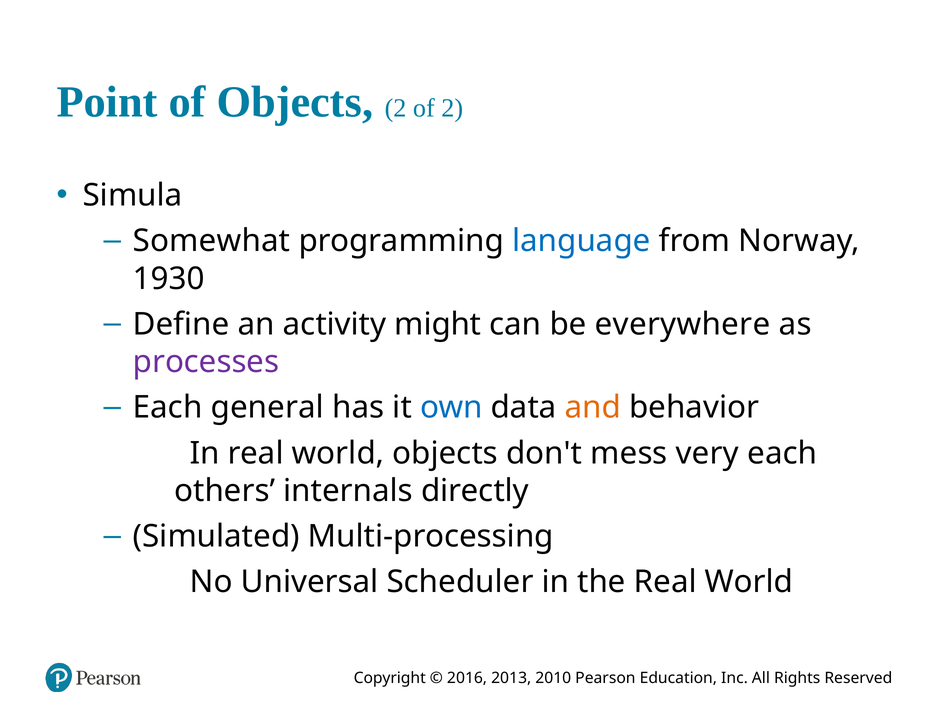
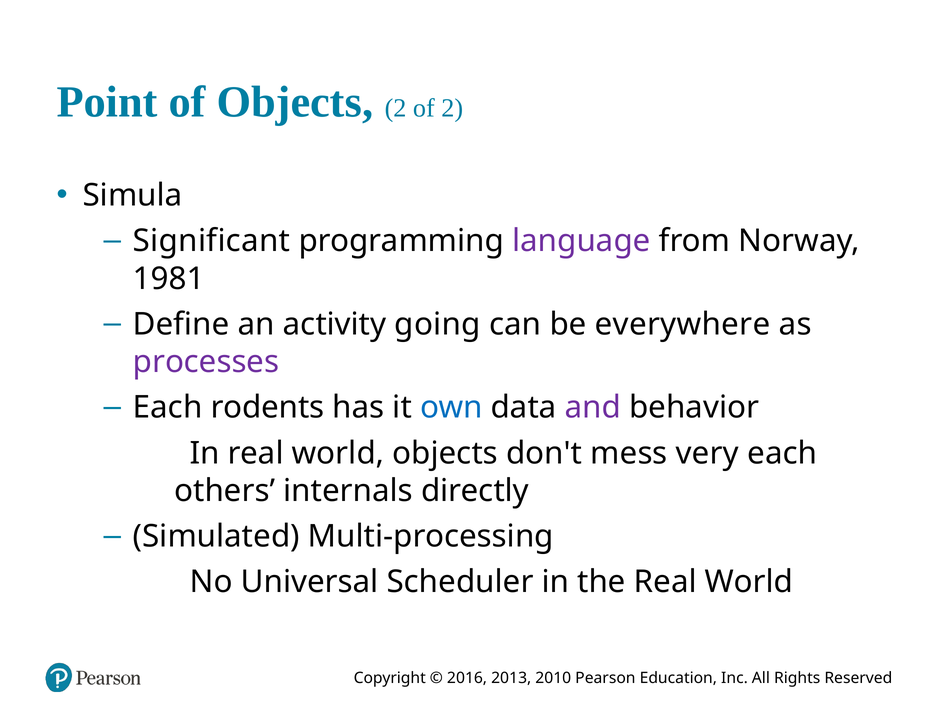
Somewhat: Somewhat -> Significant (212, 241)
language colour: blue -> purple (581, 241)
1930: 1930 -> 1981 (169, 279)
might: might -> going (438, 324)
general: general -> rodents (267, 407)
and colour: orange -> purple (593, 407)
